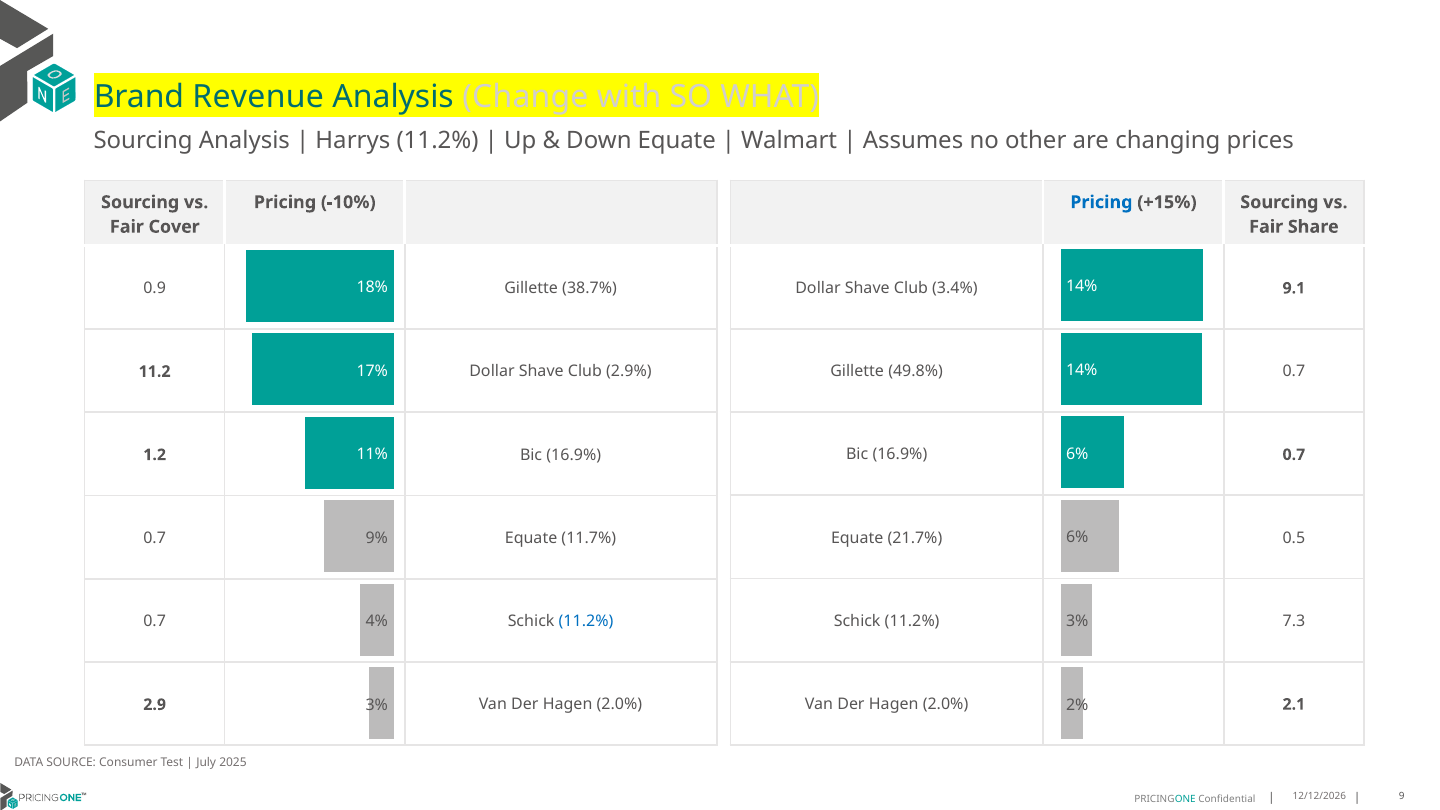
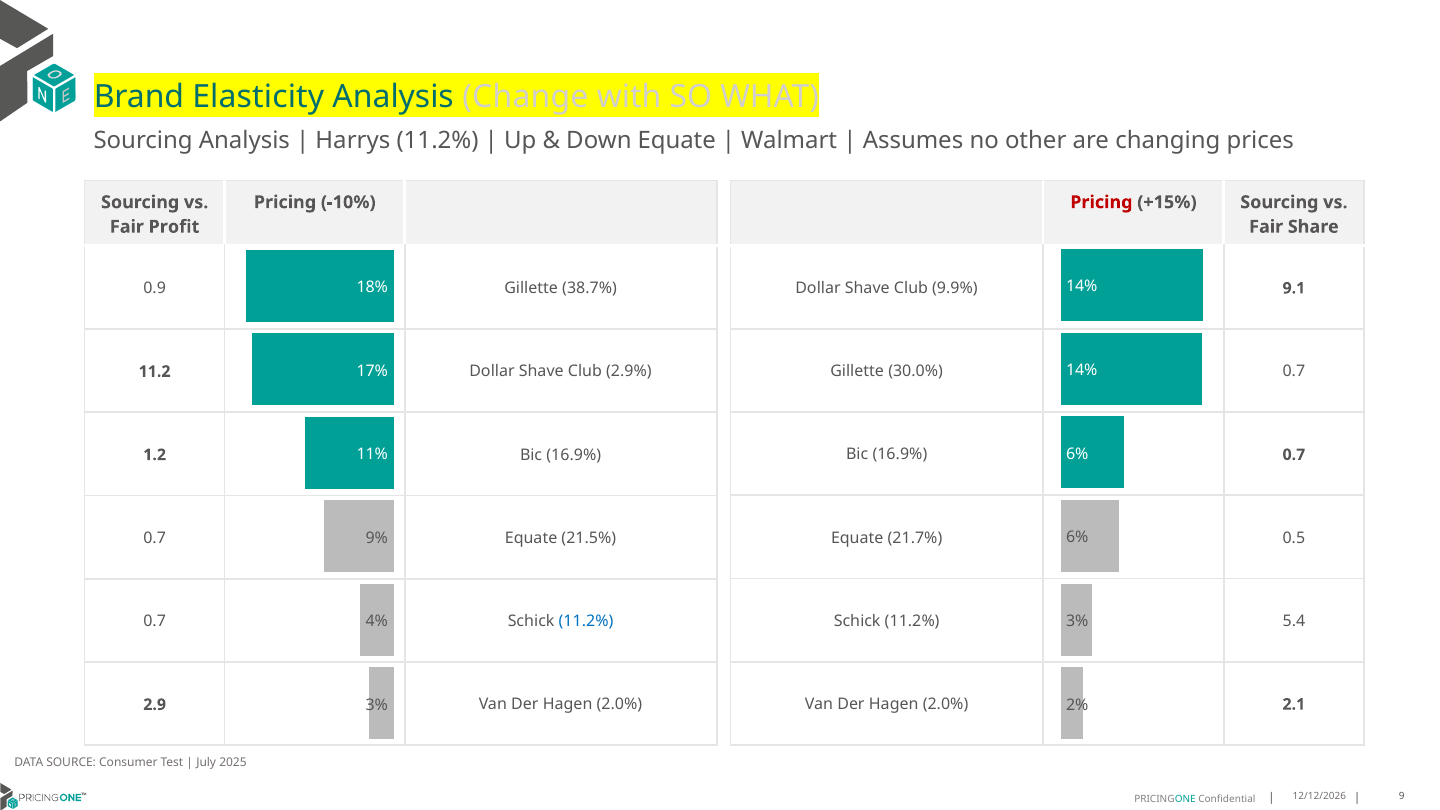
Revenue: Revenue -> Elasticity (258, 97)
Pricing colour: blue -> red (1101, 202)
Cover: Cover -> Profit (174, 227)
3.4%: 3.4% -> 9.9% (955, 288)
49.8%: 49.8% -> 30.0% (916, 371)
11.7%: 11.7% -> 21.5% (589, 538)
7.3: 7.3 -> 5.4 (1294, 621)
